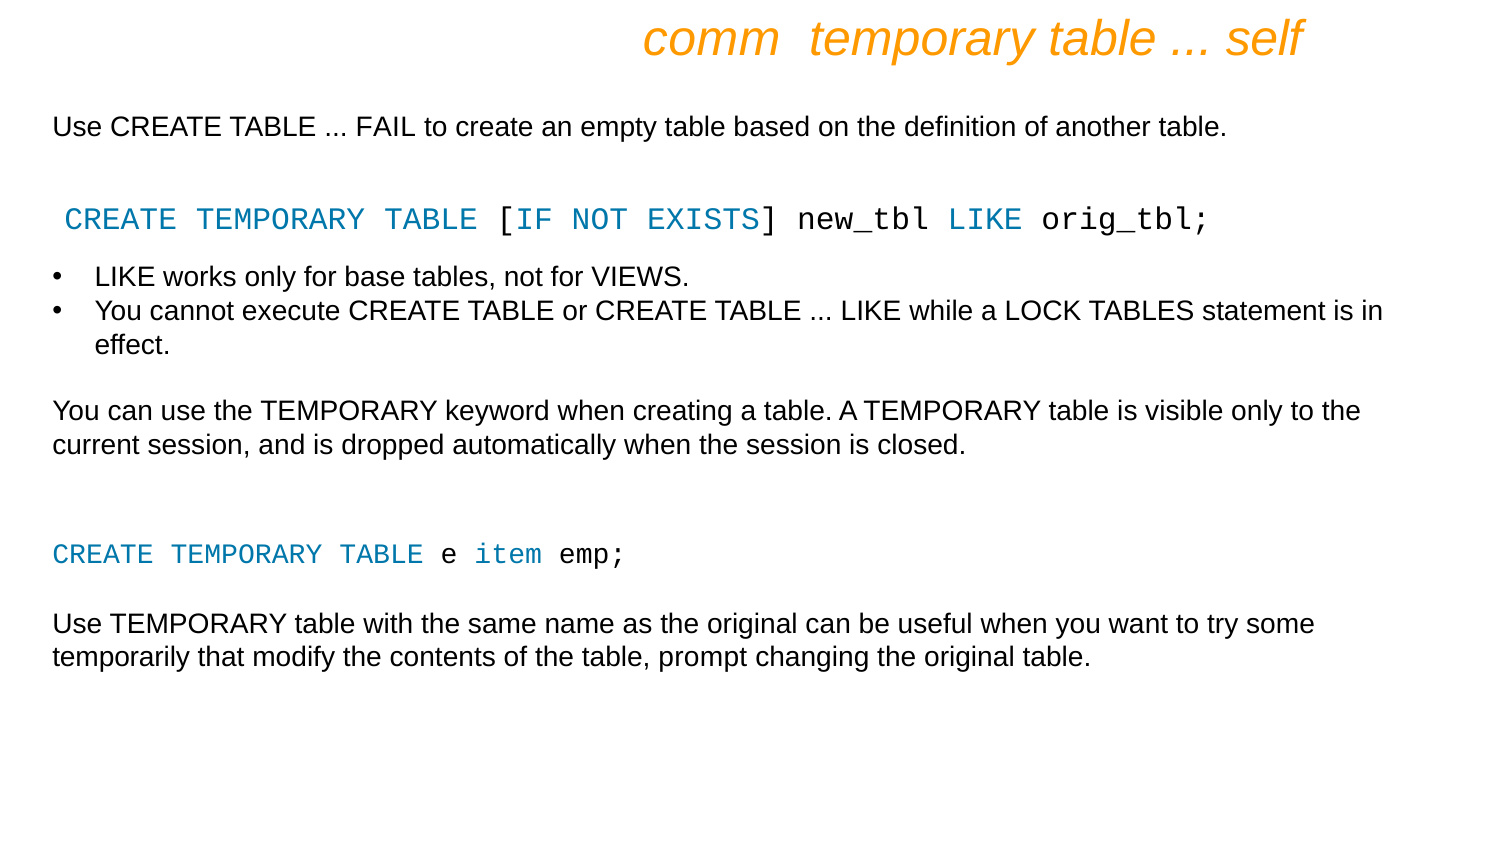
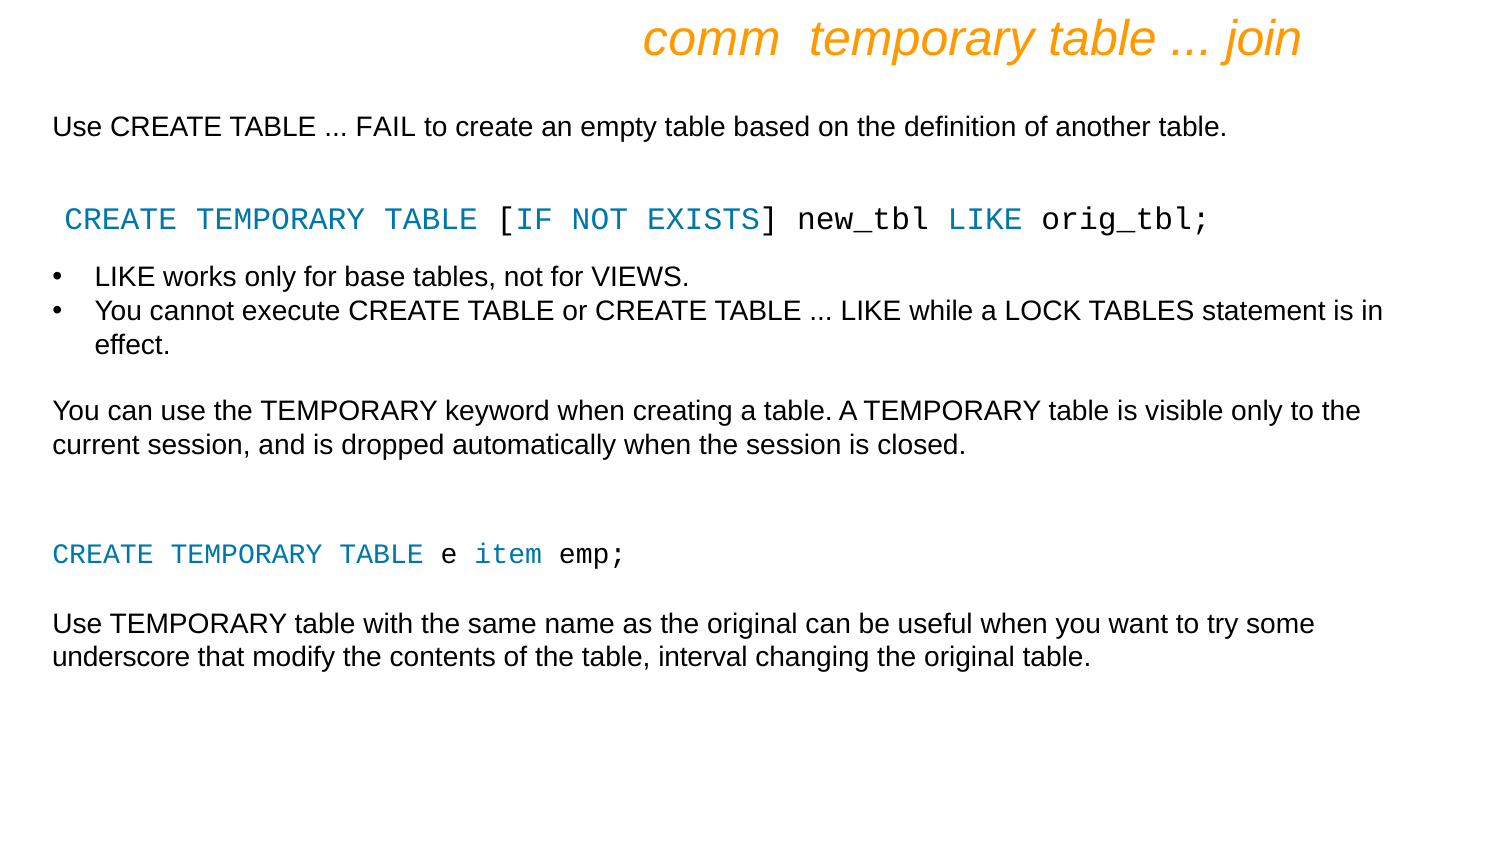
self: self -> join (1264, 39)
temporarily: temporarily -> underscore (121, 658)
prompt: prompt -> interval (703, 658)
